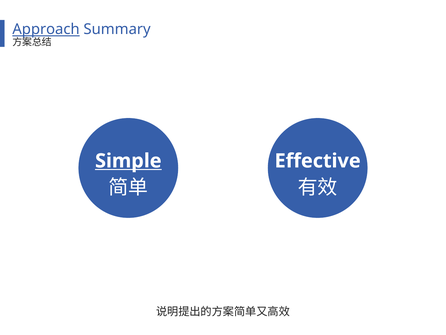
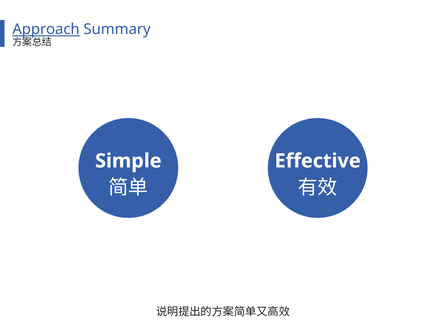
Simple underline: present -> none (128, 161)
